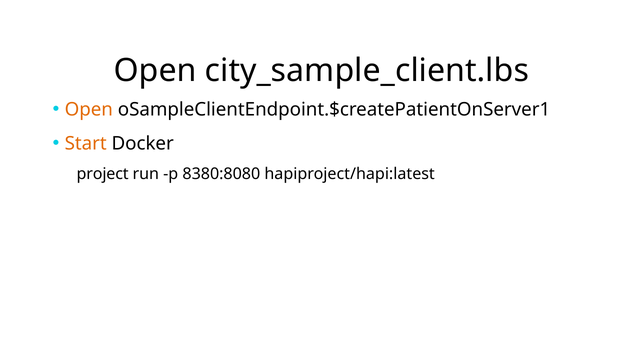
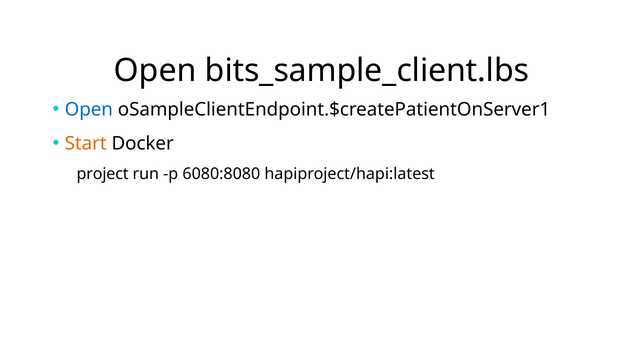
city_sample_client.lbs: city_sample_client.lbs -> bits_sample_client.lbs (367, 71)
Open colour: orange -> blue (89, 109)
8380:8080: 8380:8080 -> 6080:8080 (221, 174)
